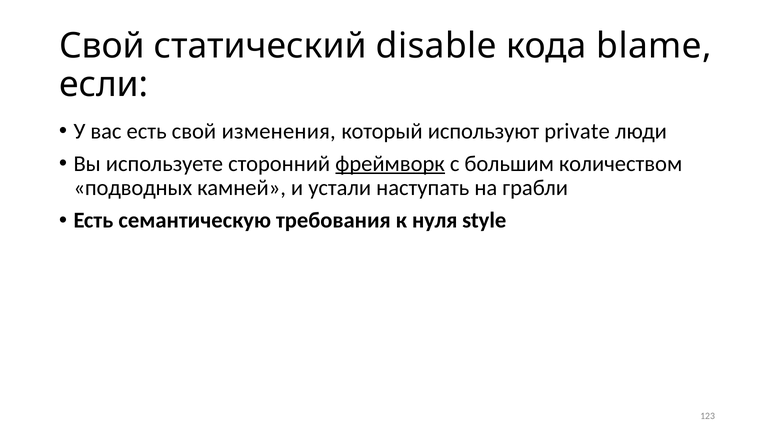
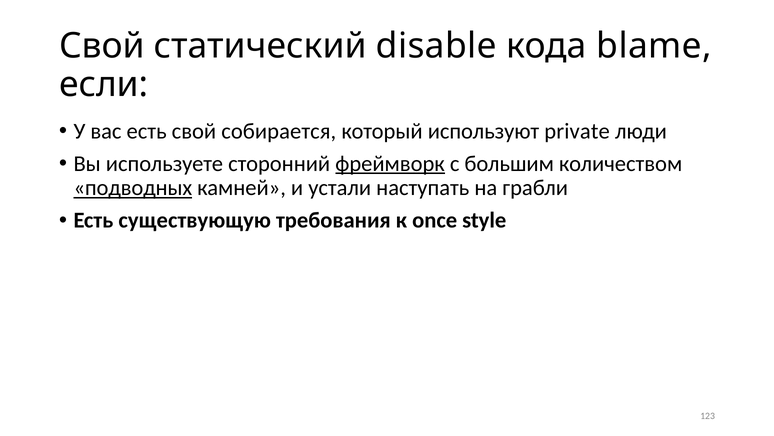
изменения: изменения -> собирается (279, 131)
подводных underline: none -> present (133, 188)
семантическую: семантическую -> существующую (195, 220)
нуля: нуля -> once (435, 220)
